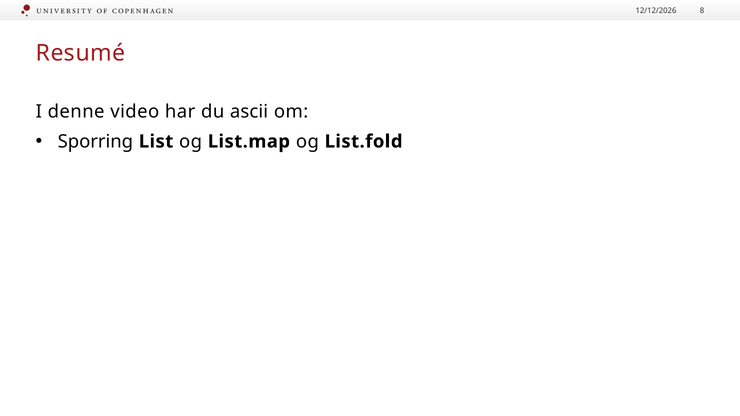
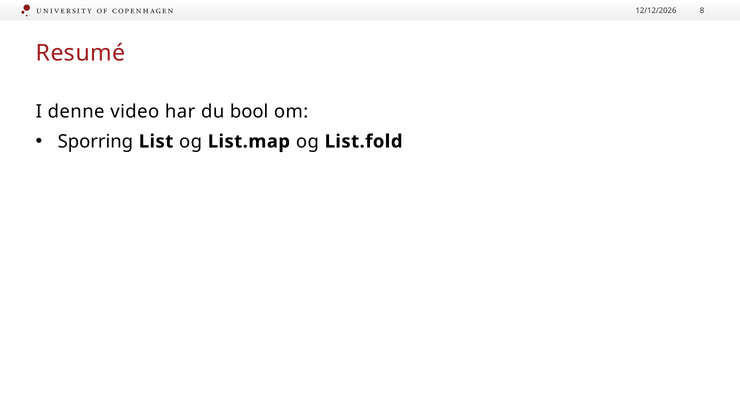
ascii: ascii -> bool (249, 112)
